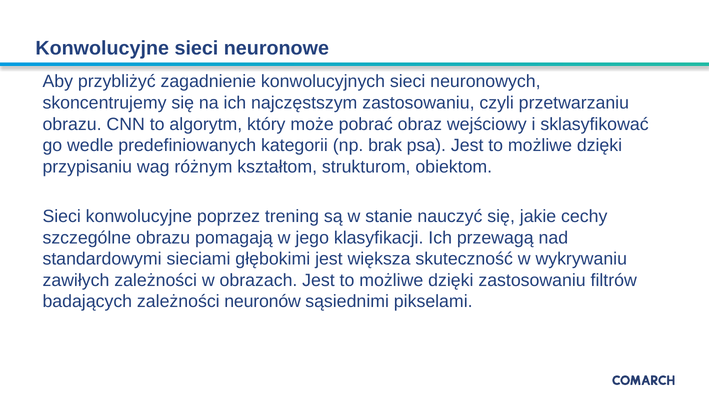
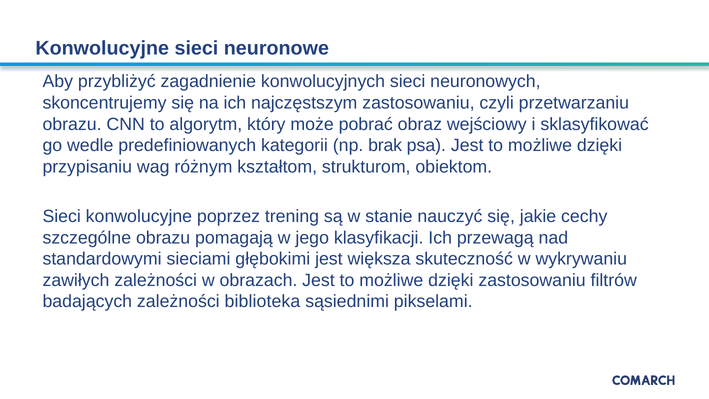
neuronów: neuronów -> biblioteka (262, 301)
